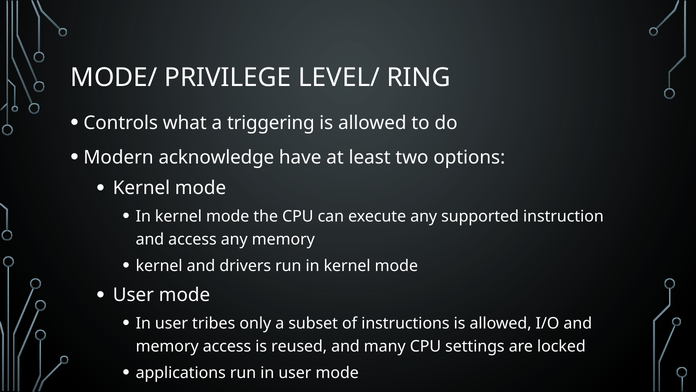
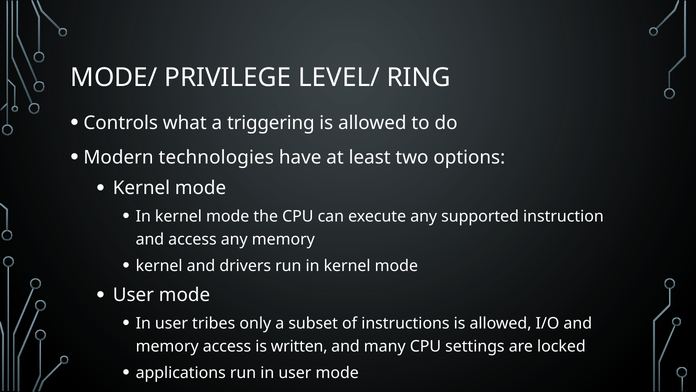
acknowledge: acknowledge -> technologies (216, 157)
reused: reused -> written (299, 346)
